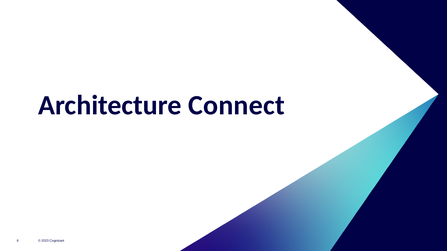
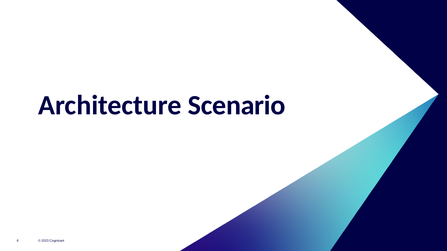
Connect: Connect -> Scenario (237, 106)
